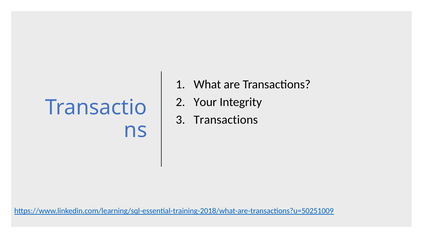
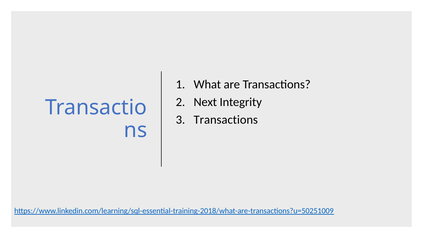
Your: Your -> Next (205, 102)
